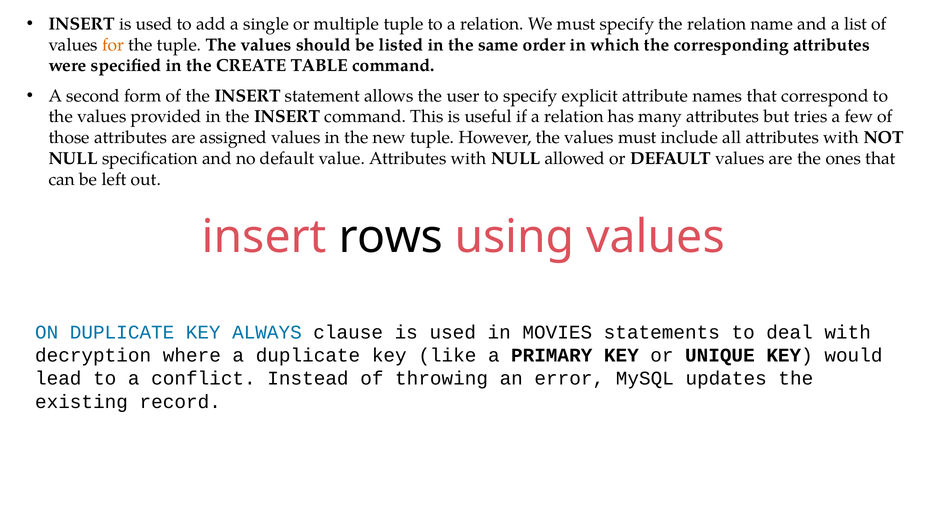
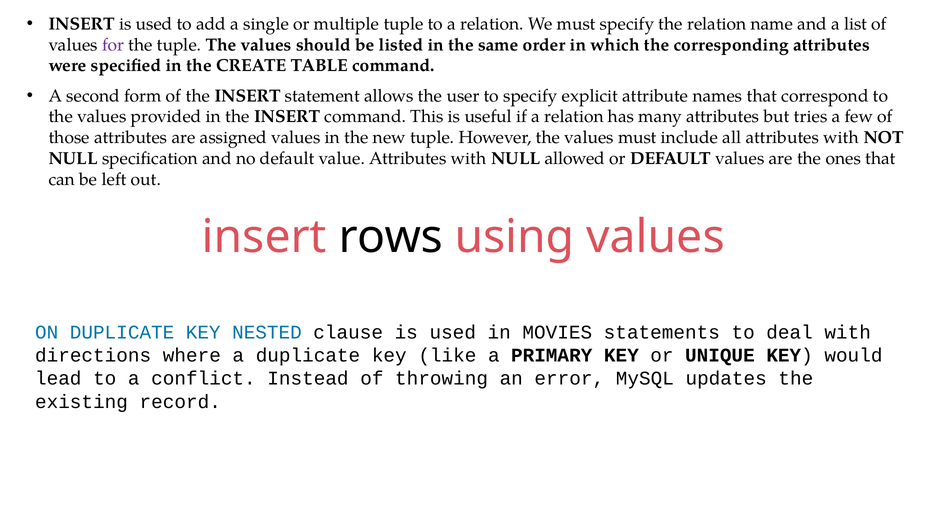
for colour: orange -> purple (113, 45)
ALWAYS: ALWAYS -> NESTED (267, 332)
decryption: decryption -> directions (93, 355)
